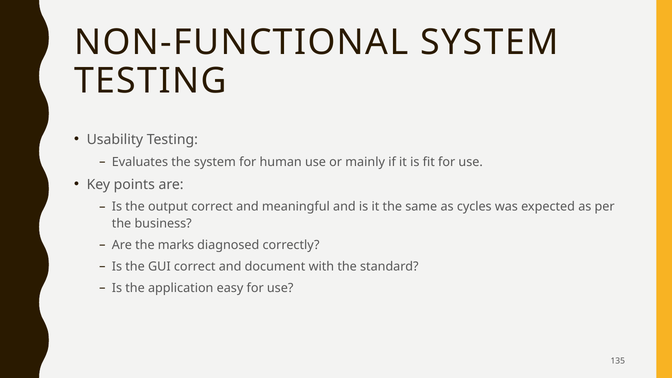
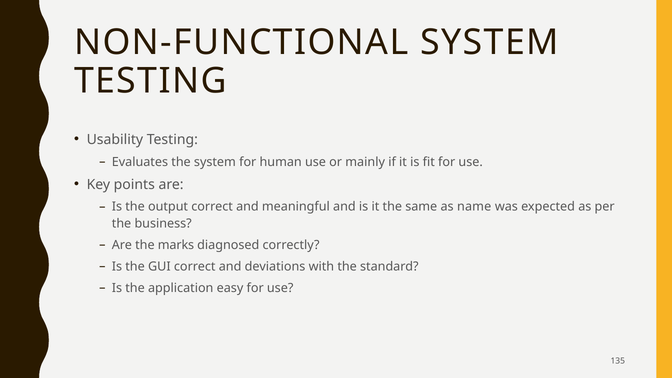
cycles: cycles -> name (474, 207)
document: document -> deviations (275, 266)
